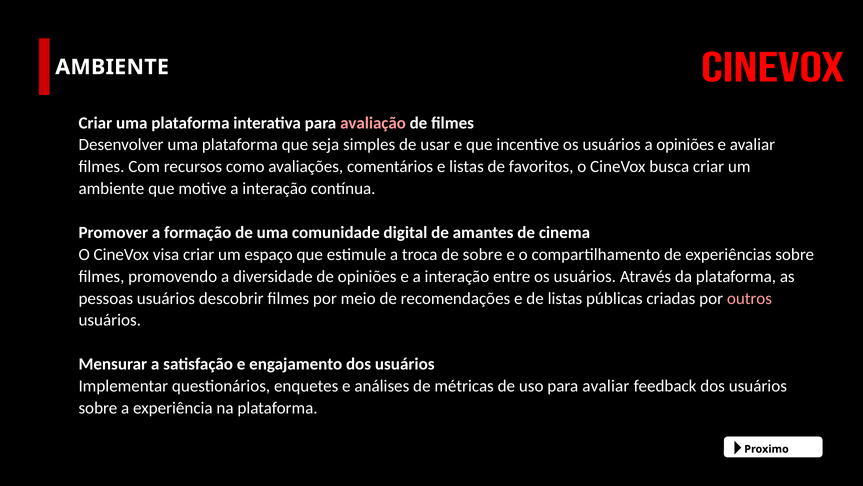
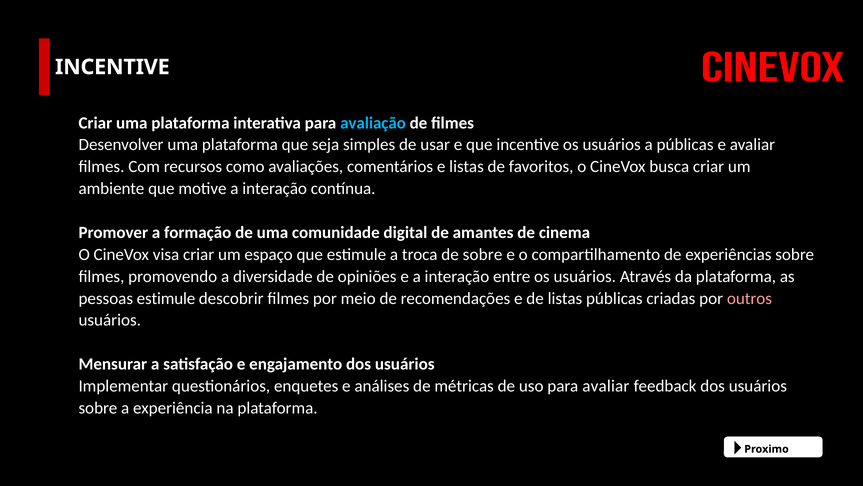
AMBIENTE: AMBIENTE -> INCENTIVE (112, 67)
avaliação colour: pink -> light blue (373, 123)
a opiniões: opiniões -> públicas (685, 145)
pessoas usuários: usuários -> estimule (166, 298)
